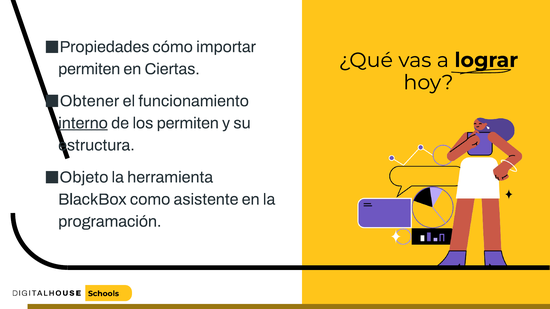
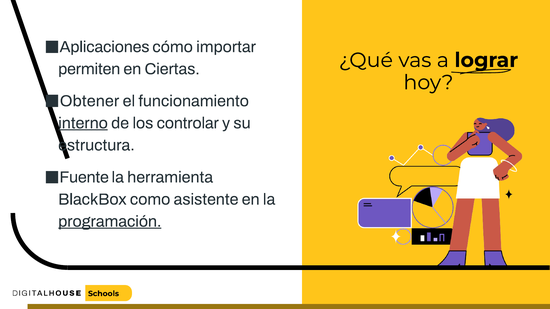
Propiedades: Propiedades -> Aplicaciones (105, 47)
los permiten: permiten -> controlar (188, 123)
Objeto: Objeto -> Fuente (84, 177)
programación underline: none -> present (110, 222)
